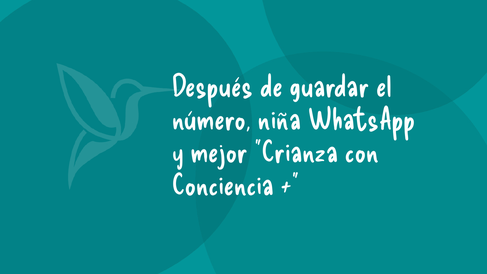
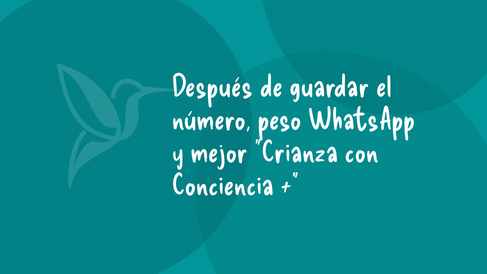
niña: niña -> peso (280, 120)
